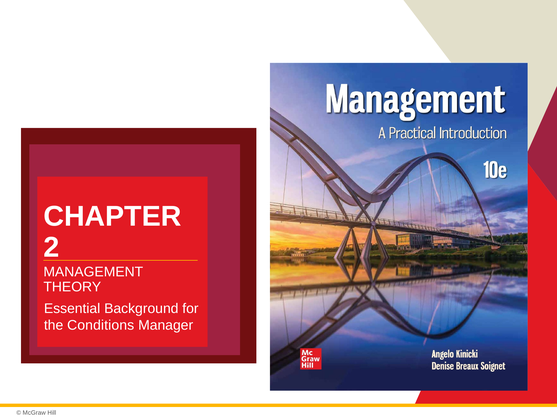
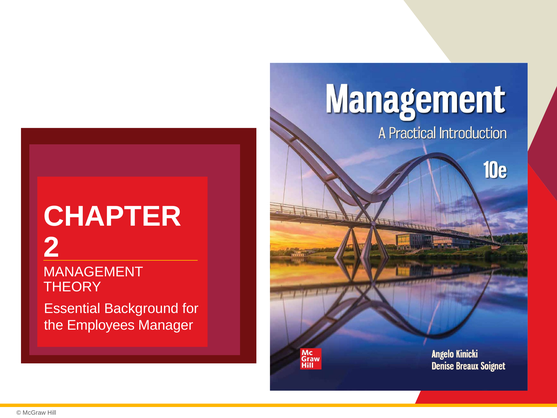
Conditions: Conditions -> Employees (101, 325)
